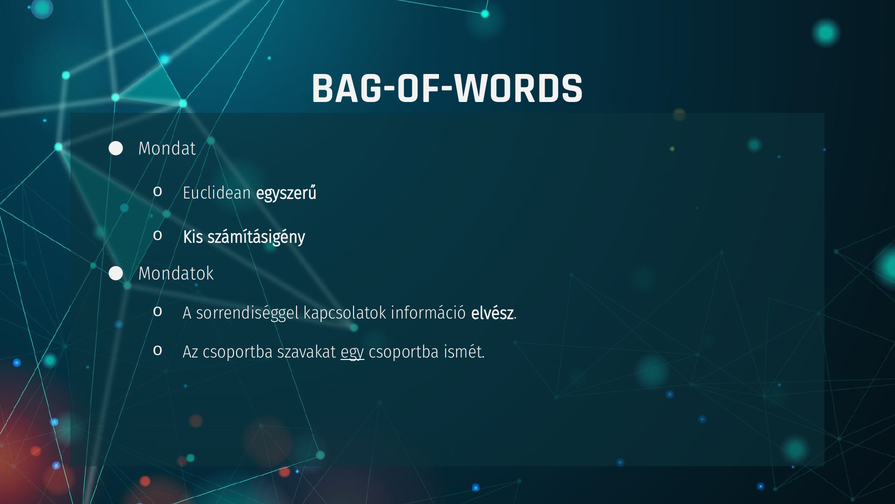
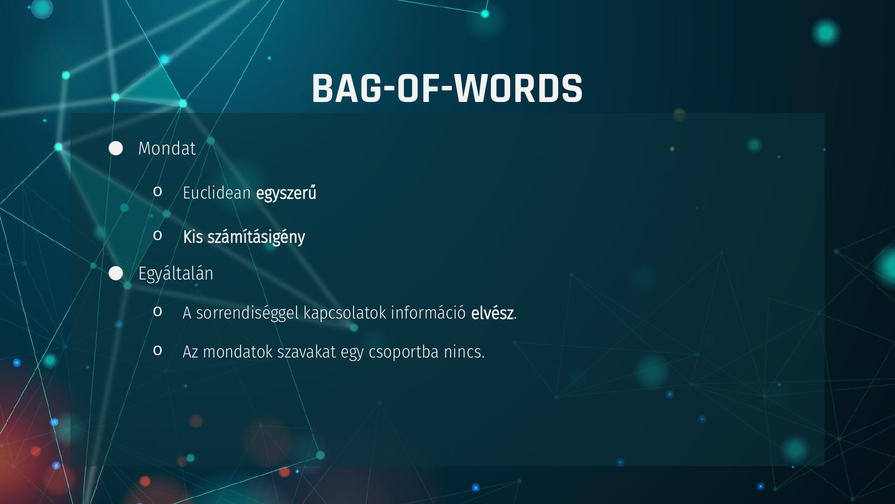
Mondatok: Mondatok -> Egyáltalán (176, 273)
Az csoportba: csoportba -> mondatok (238, 352)
egy underline: present -> none (353, 352)
ismét: ismét -> nincs (464, 352)
